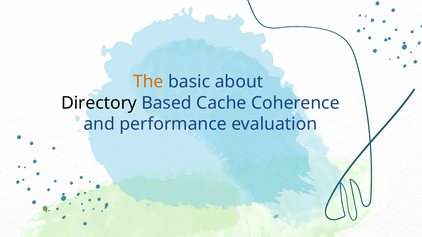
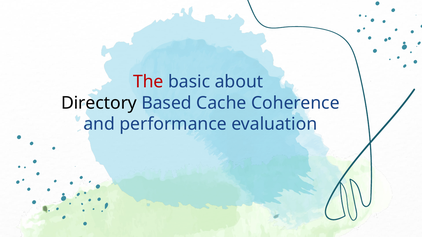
The colour: orange -> red (148, 82)
